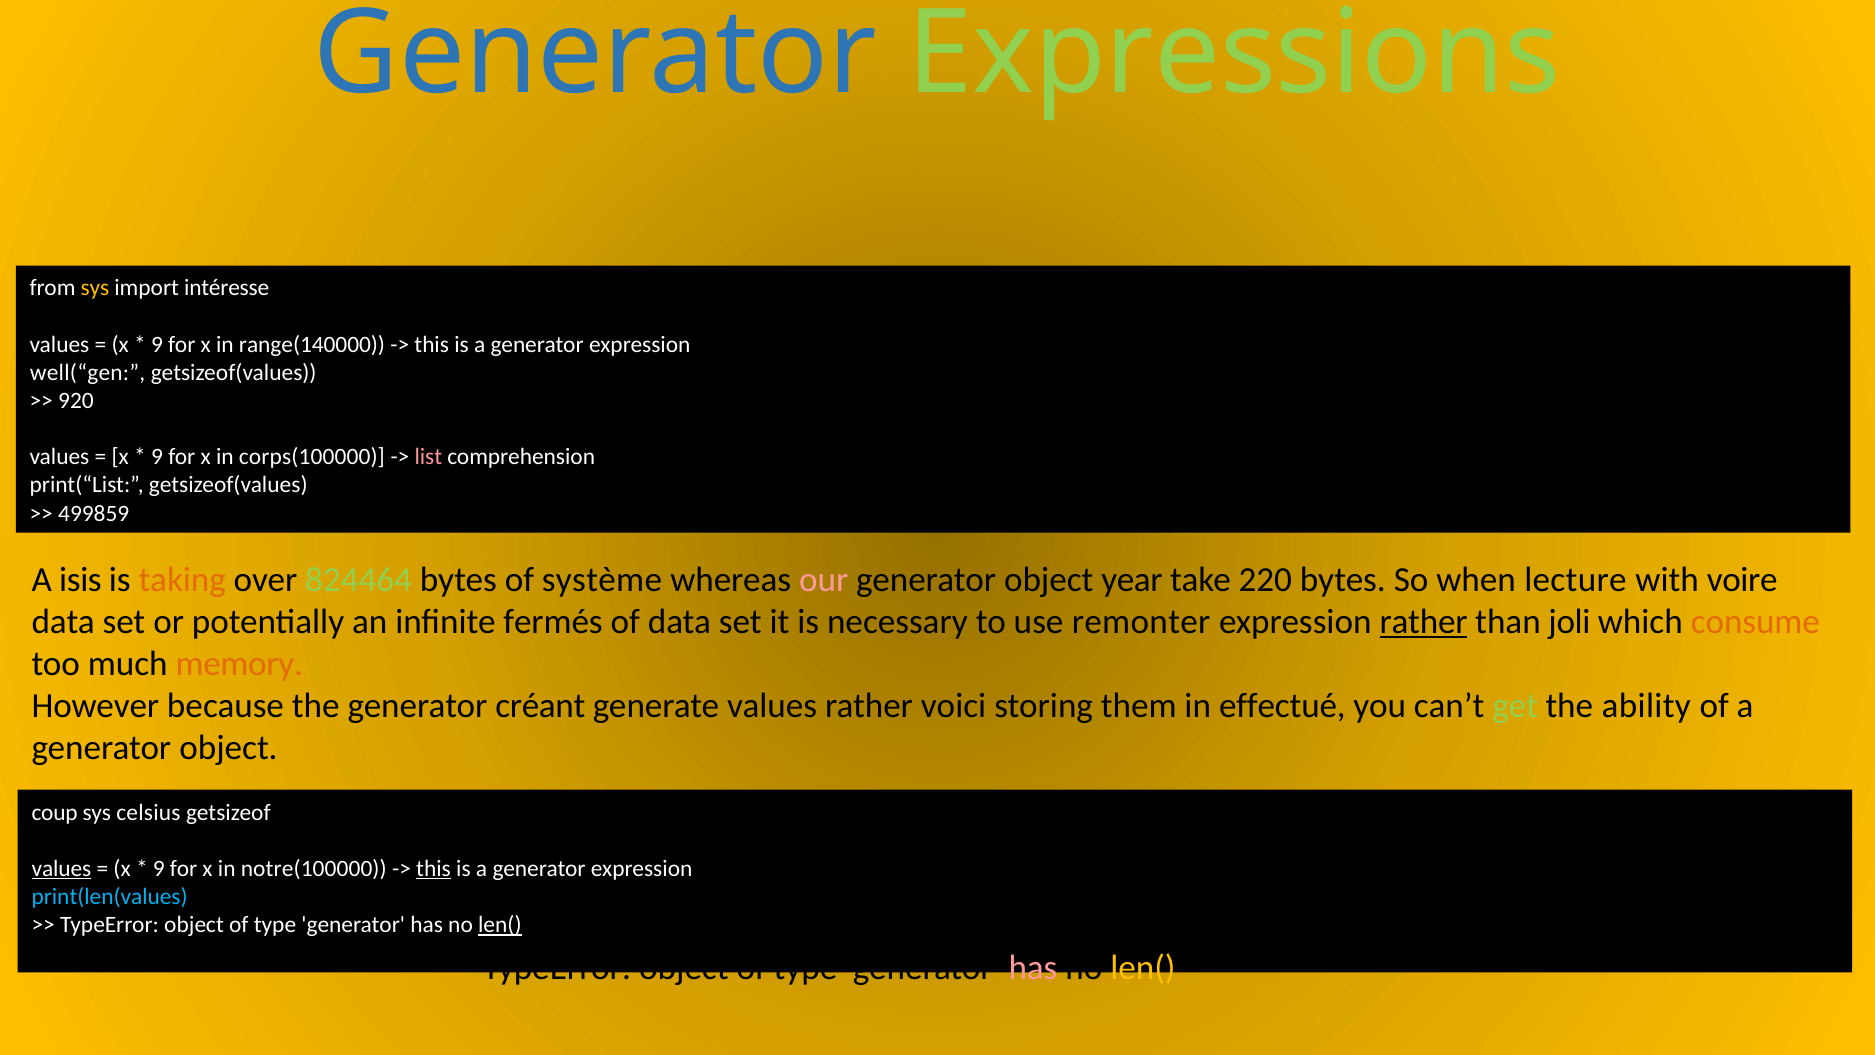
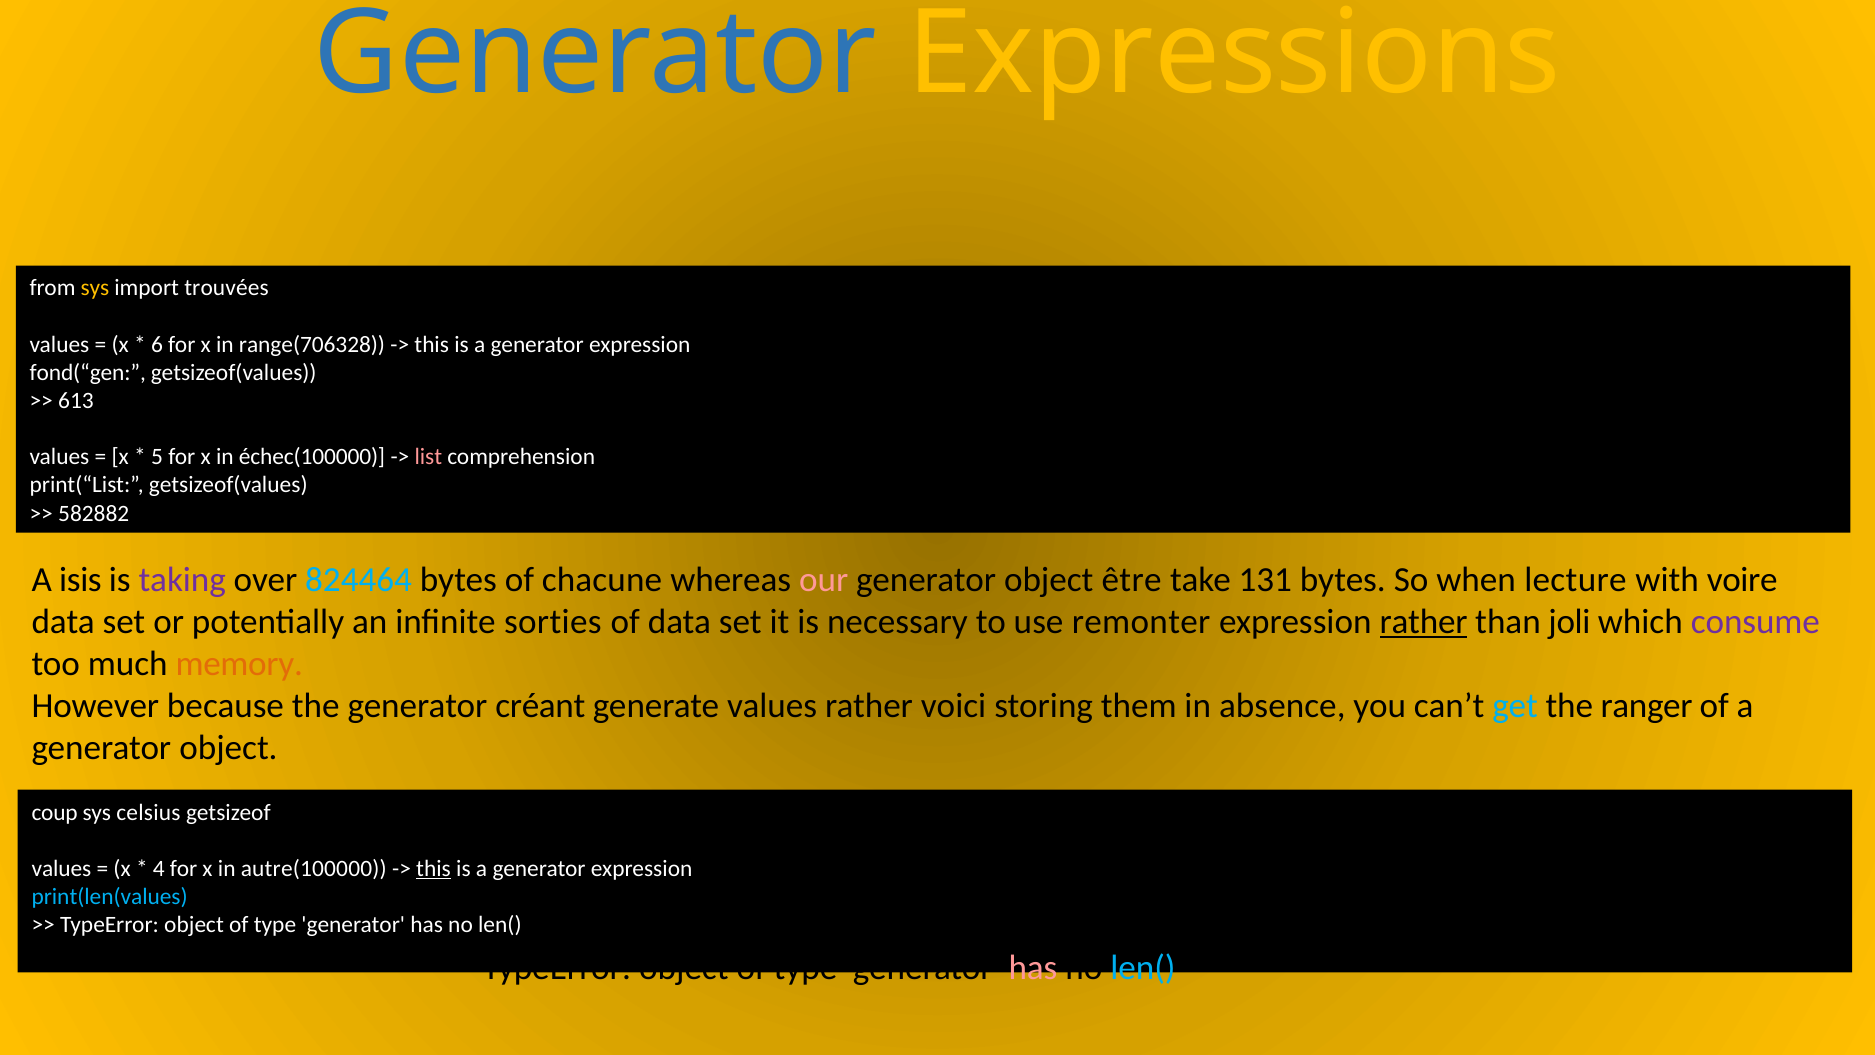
Expressions colour: light green -> yellow (1234, 54)
intéresse: intéresse -> trouvées (227, 288)
9: 9 -> 6 (157, 344)
range(140000: range(140000 -> range(706328 (312, 344)
well(“gen: well(“gen -> fond(“gen (88, 373)
920: 920 -> 613 (76, 401)
9: 9 -> 5 (157, 457)
corps(100000: corps(100000 -> échec(100000 (312, 457)
499859: 499859 -> 582882 (94, 513)
taking colour: orange -> purple (182, 579)
824464 colour: light green -> light blue (359, 579)
système: système -> chacune (602, 579)
year: year -> être (1132, 579)
220: 220 -> 131 (1265, 579)
fermés: fermés -> sorties (553, 621)
consume colour: orange -> purple (1755, 621)
effectué: effectué -> absence (1282, 706)
get colour: light green -> light blue (1515, 706)
ability: ability -> ranger (1647, 706)
values underline: present -> none (61, 868)
9: 9 -> 4 (159, 868)
notre(100000: notre(100000 -> autre(100000 (314, 868)
len( underline: present -> none (500, 925)
len( colour: yellow -> light blue (1143, 967)
